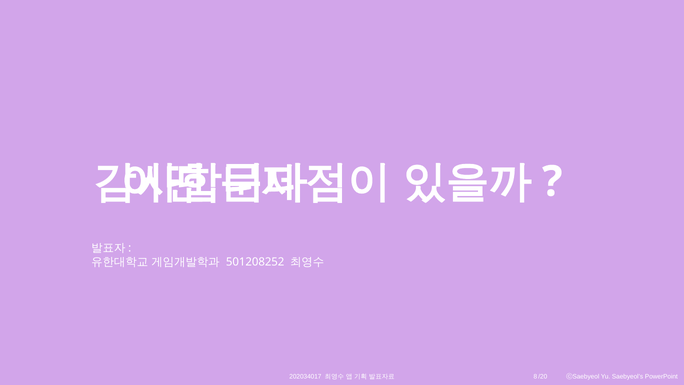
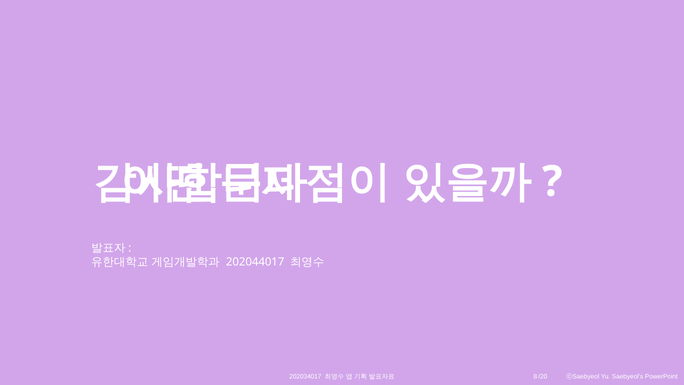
501208252: 501208252 -> 202044017 (255, 262)
